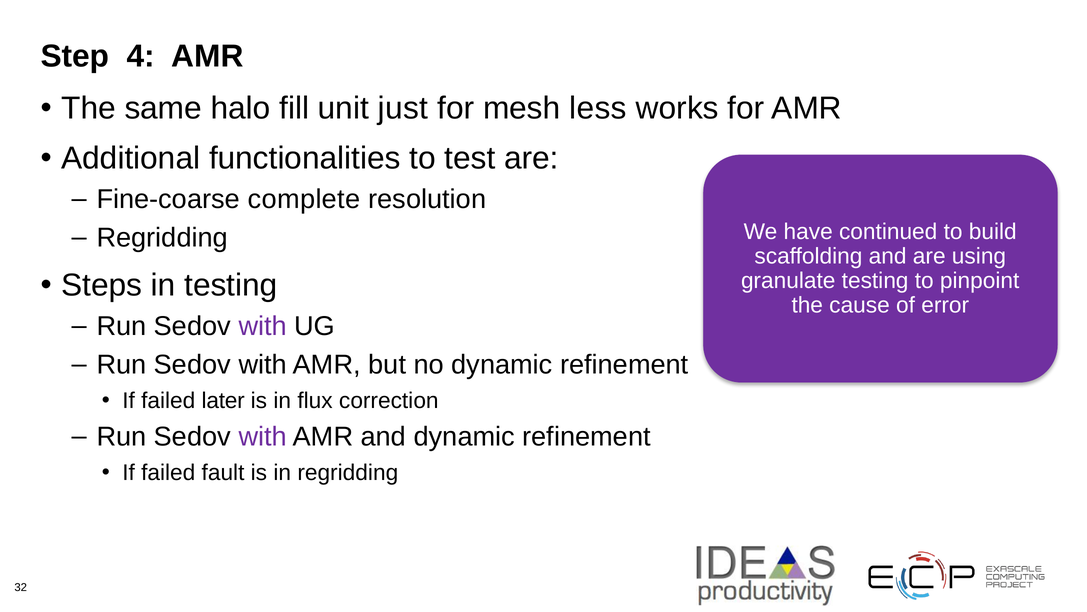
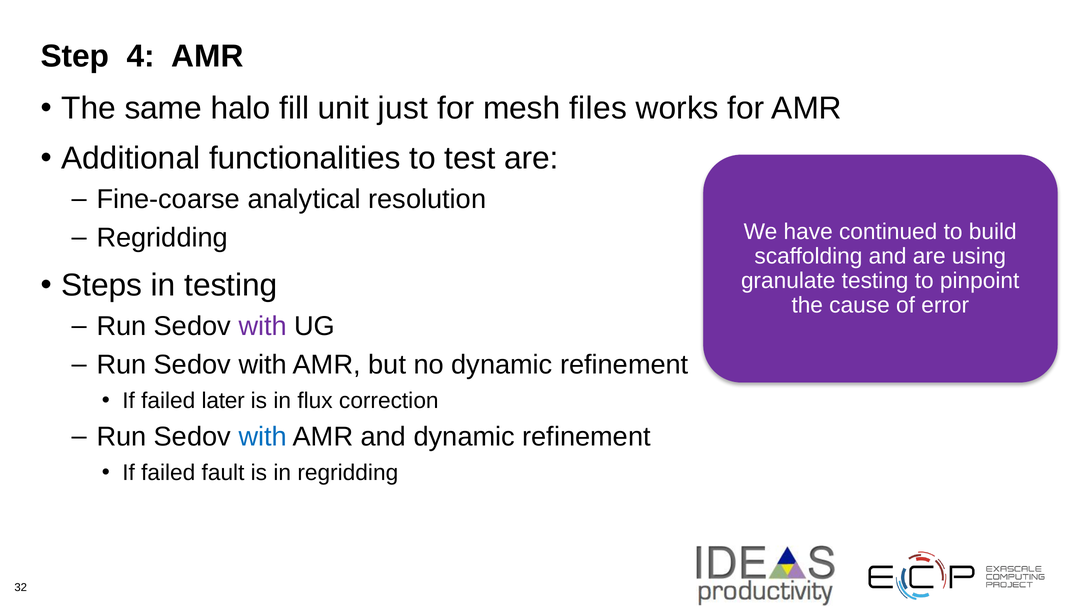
less: less -> files (598, 108)
complete: complete -> analytical (304, 199)
with colour: purple -> blue (263, 437)
